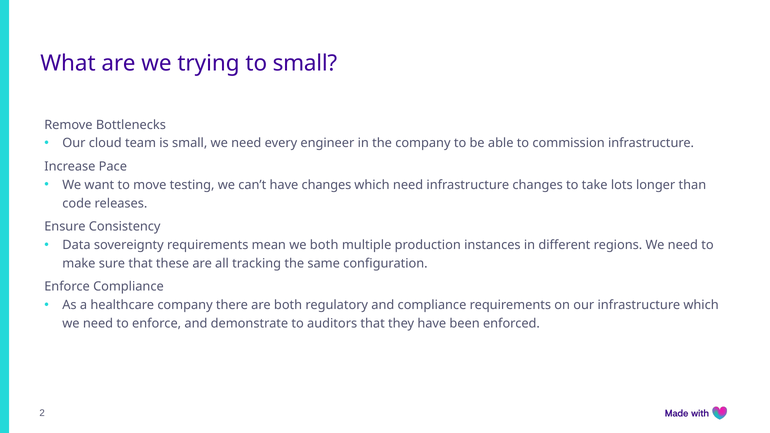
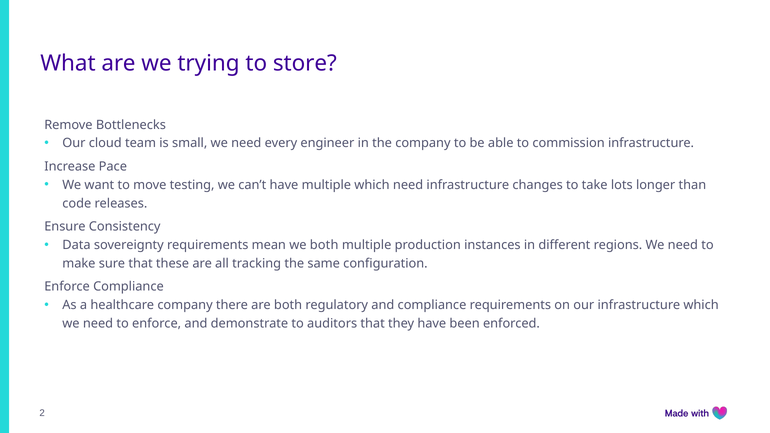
to small: small -> store (305, 63)
have changes: changes -> multiple (326, 185)
